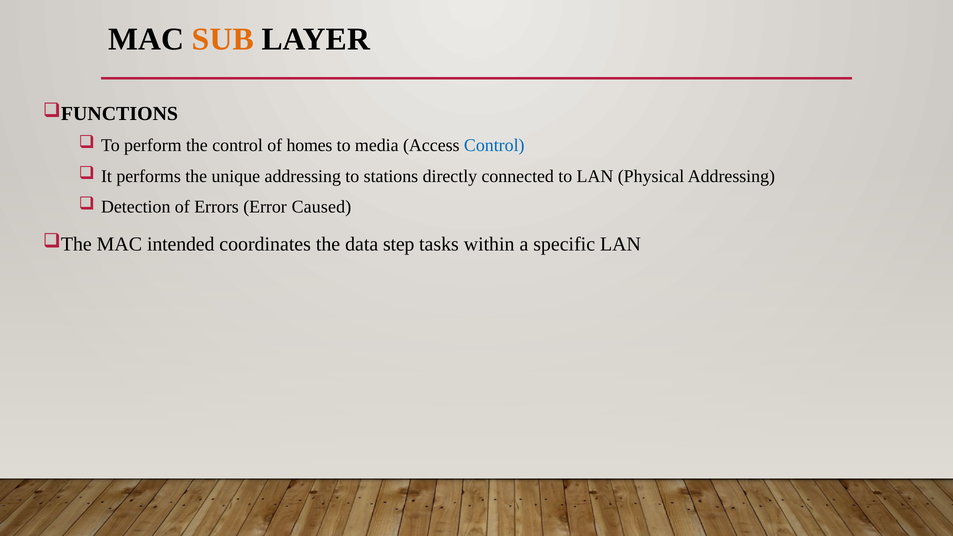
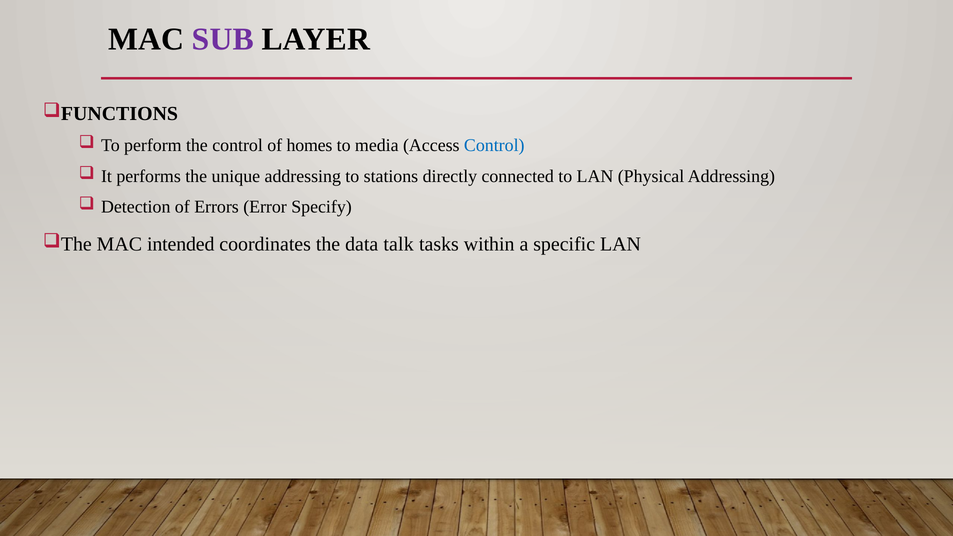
SUB colour: orange -> purple (223, 40)
Caused: Caused -> Specify (322, 207)
step: step -> talk (399, 244)
